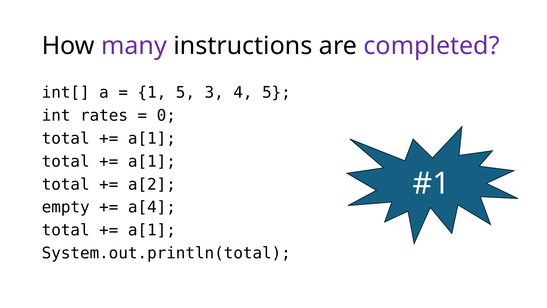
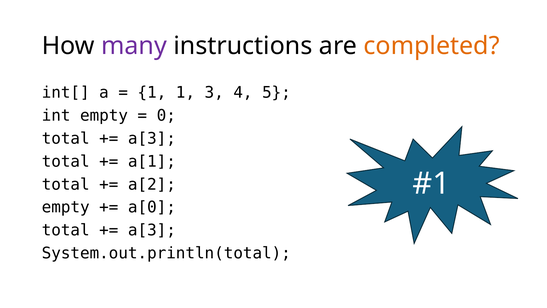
completed colour: purple -> orange (432, 46)
1 5: 5 -> 1 (185, 92)
int rates: rates -> empty (104, 115)
a[1: a[1 -> a[3 (152, 138)
a[4: a[4 -> a[0 (152, 207)
a[1: a[1 -> a[3 (152, 230)
